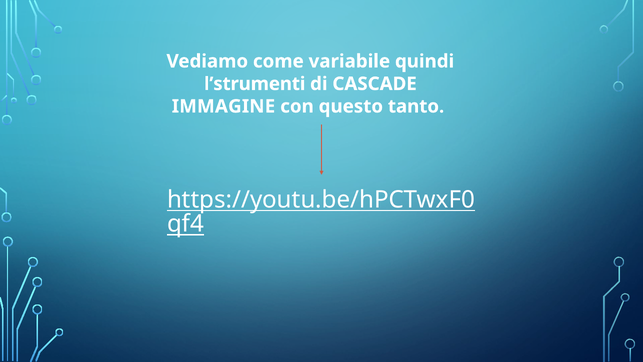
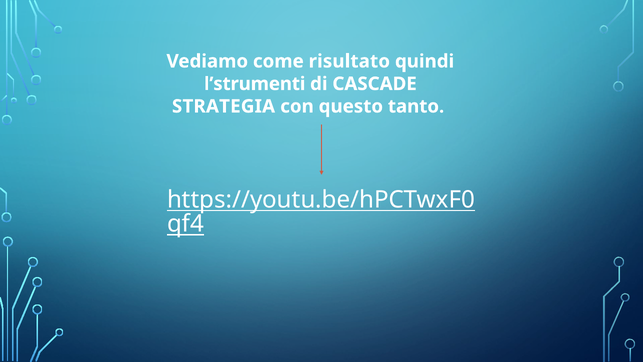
variabile: variabile -> risultato (349, 61)
IMMAGINE: IMMAGINE -> STRATEGIA (223, 106)
